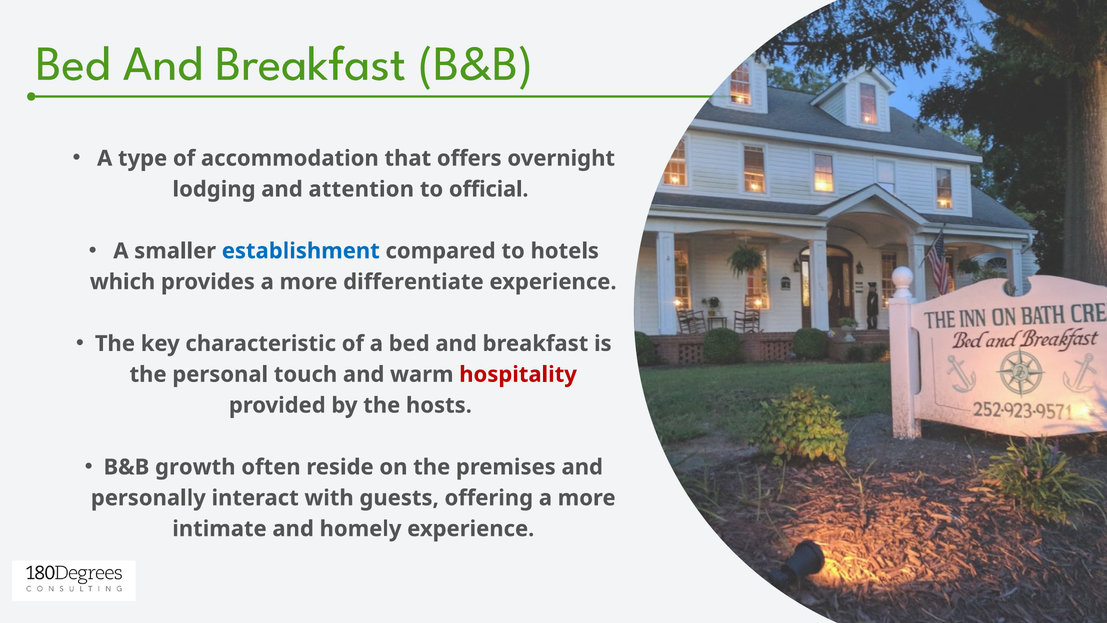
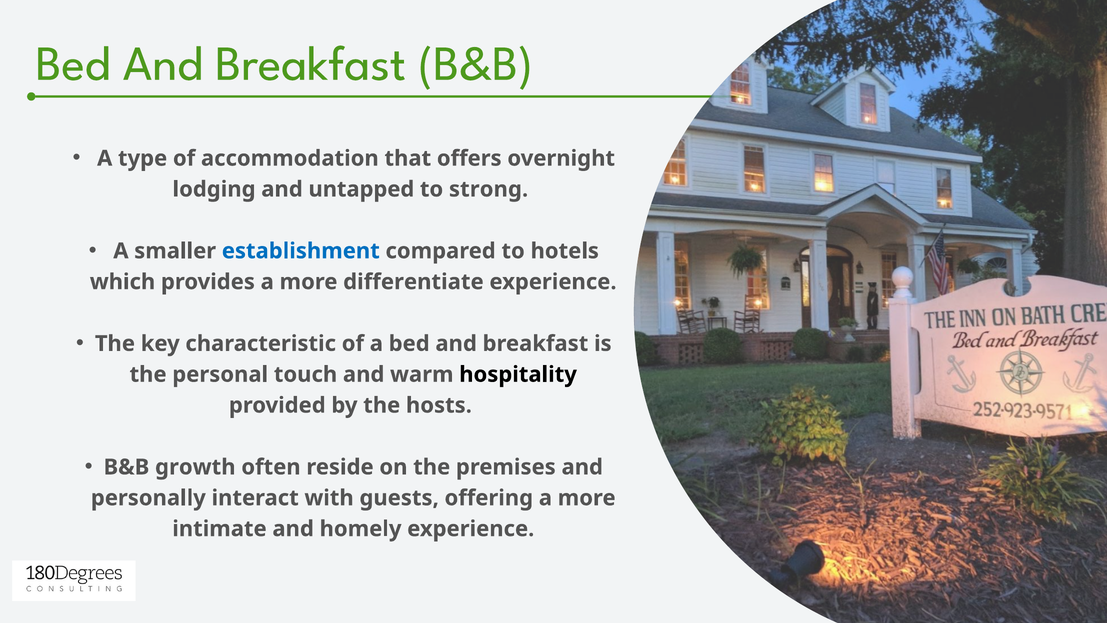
attention: attention -> untapped (361, 189)
official: official -> strong (489, 189)
hospitality colour: red -> black (518, 374)
